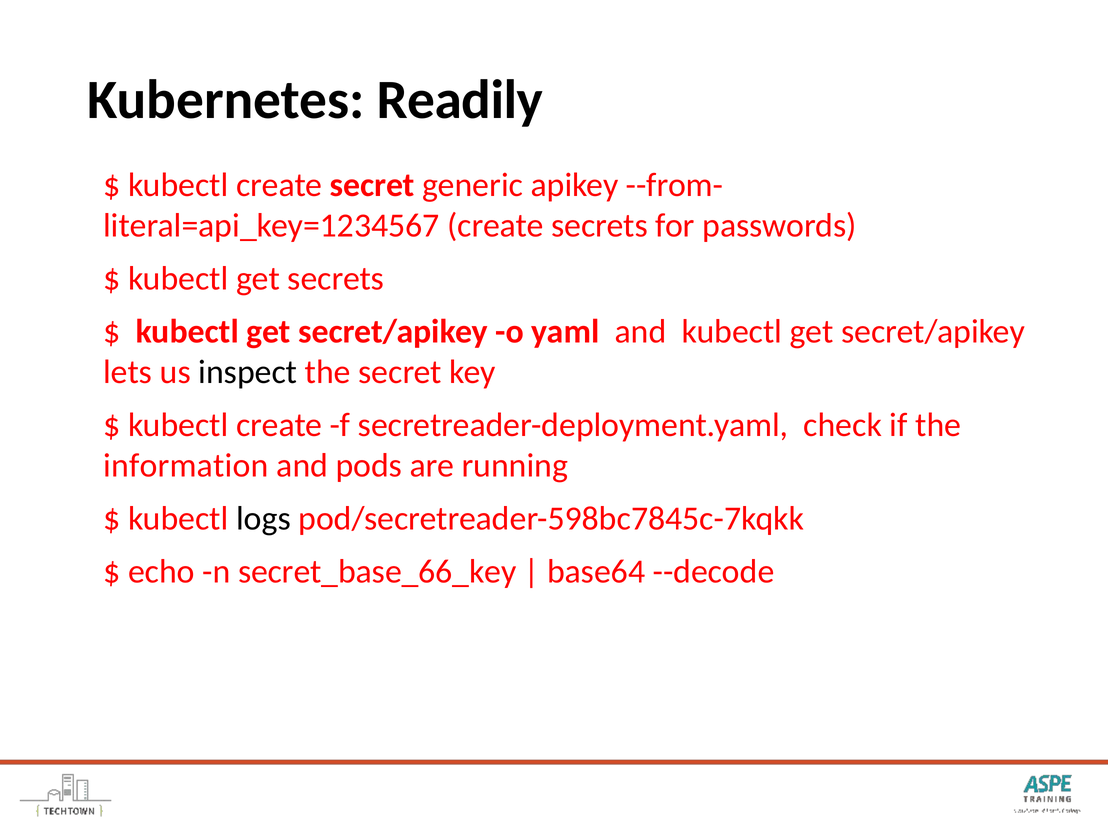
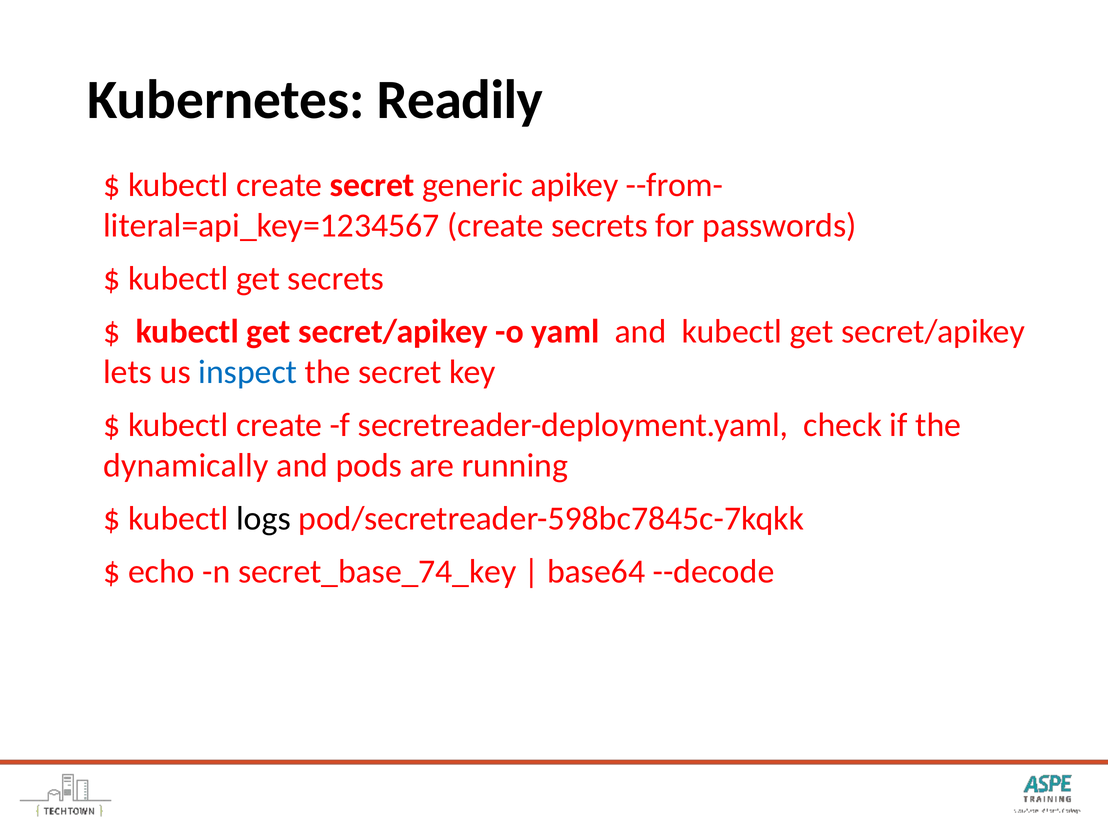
inspect colour: black -> blue (248, 372)
information: information -> dynamically (186, 466)
secret_base_66_key: secret_base_66_key -> secret_base_74_key (377, 572)
